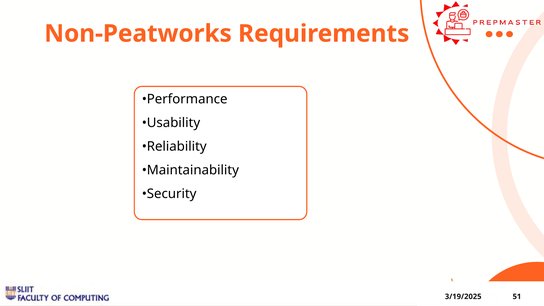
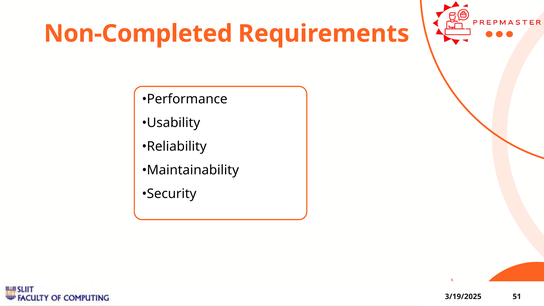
Non-Peatworks: Non-Peatworks -> Non-Completed (138, 34)
